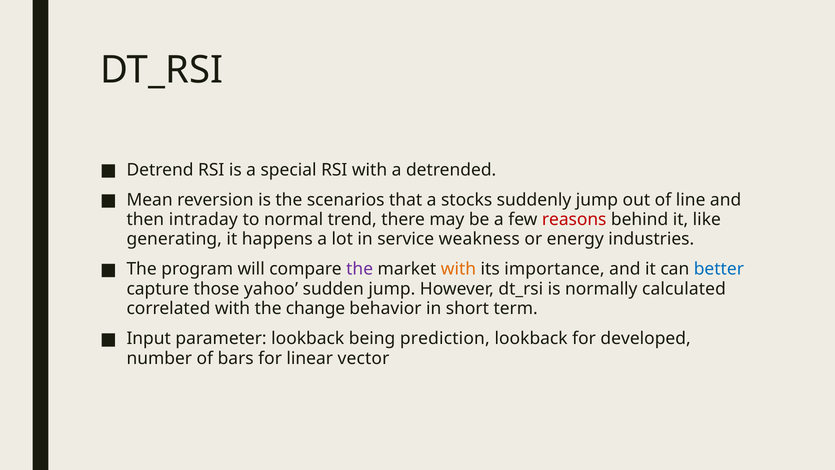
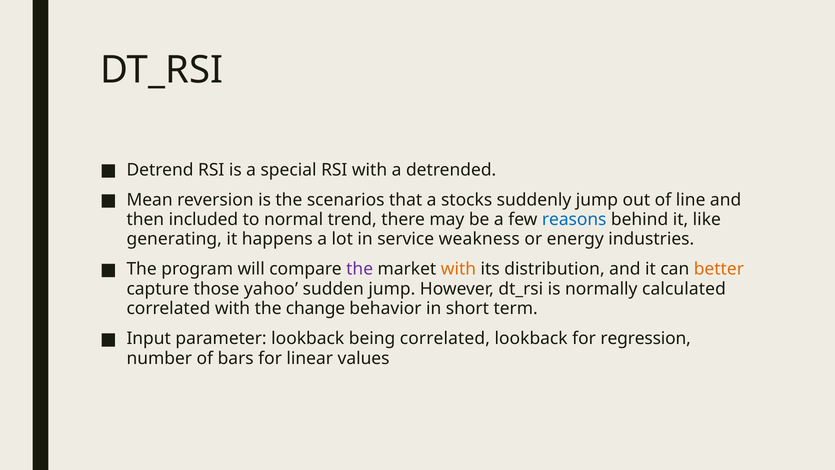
intraday: intraday -> included (203, 219)
reasons colour: red -> blue (574, 219)
importance: importance -> distribution (554, 269)
better colour: blue -> orange (719, 269)
being prediction: prediction -> correlated (445, 338)
developed: developed -> regression (646, 338)
vector: vector -> values (364, 358)
